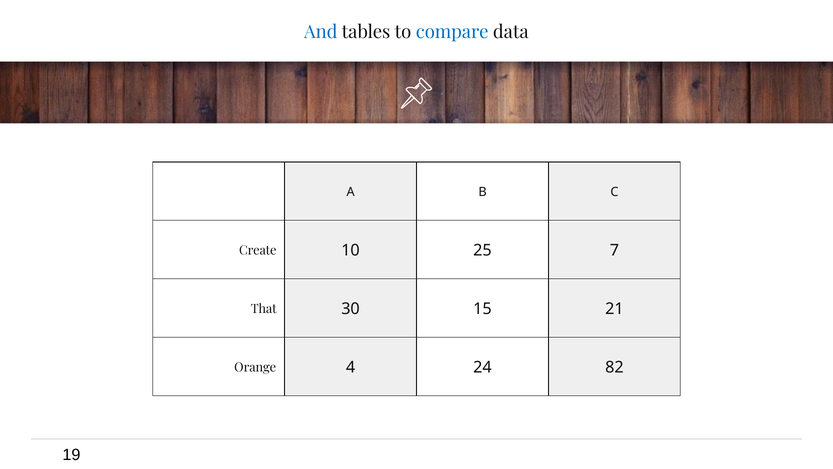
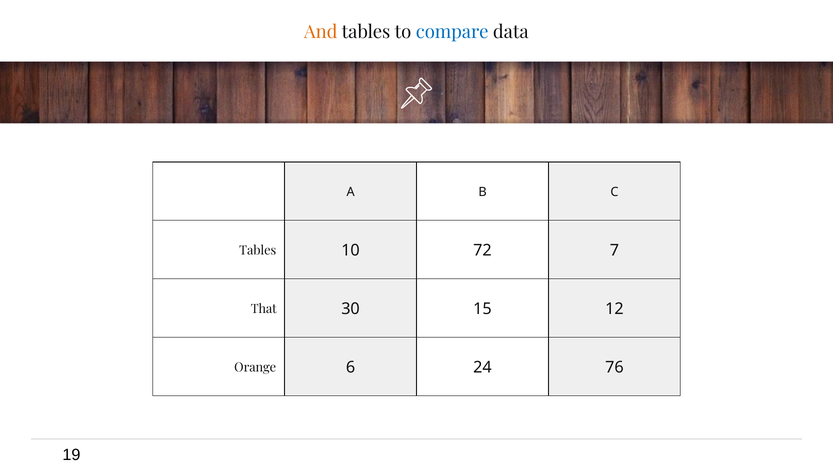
And colour: blue -> orange (321, 32)
Create: Create -> Tables (258, 250)
25: 25 -> 72 (482, 250)
21: 21 -> 12 (614, 309)
4: 4 -> 6 (351, 367)
82: 82 -> 76 (614, 367)
